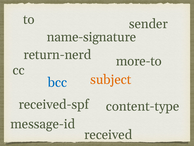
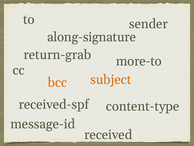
name-signature: name-signature -> along-signature (91, 37)
return-nerd: return-nerd -> return-grab (57, 55)
bcc colour: blue -> orange (57, 82)
